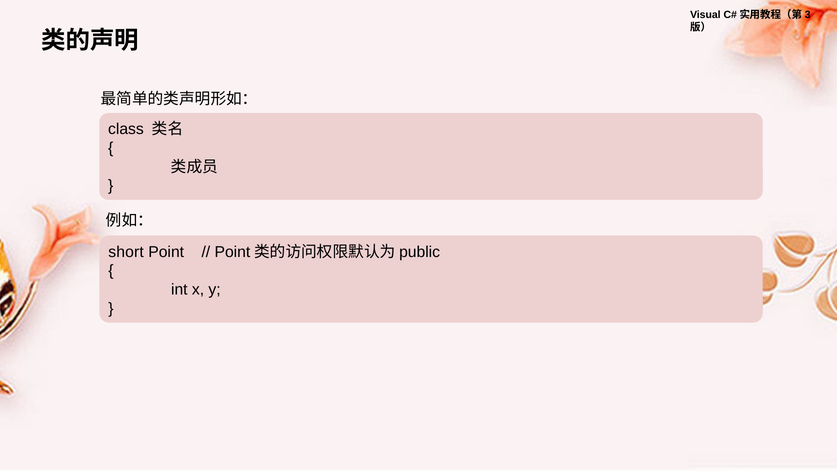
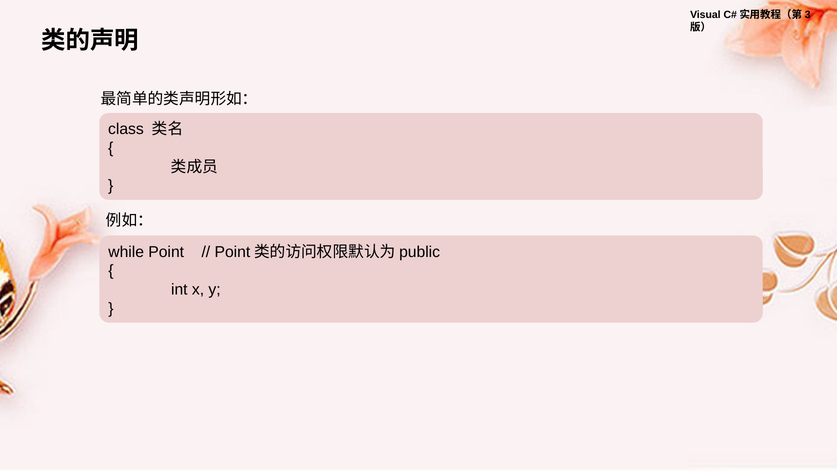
short: short -> while (126, 252)
